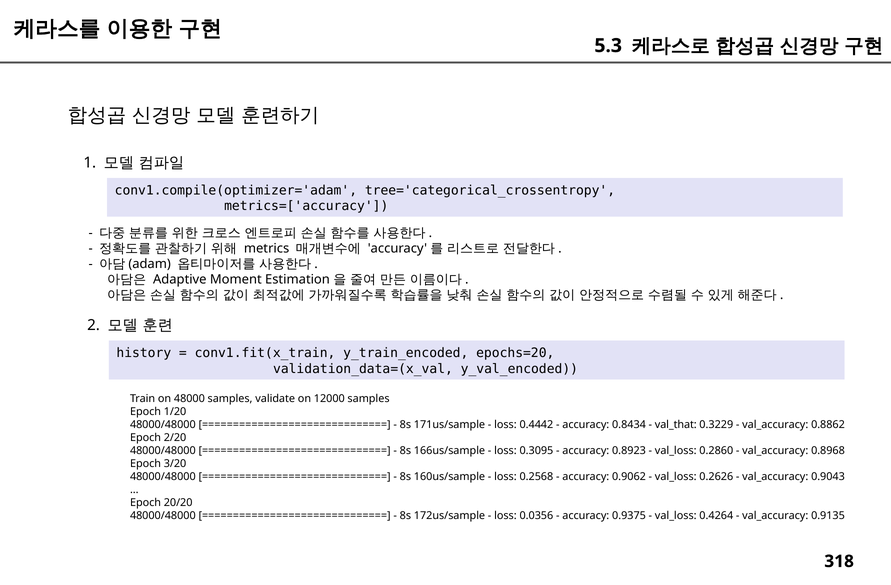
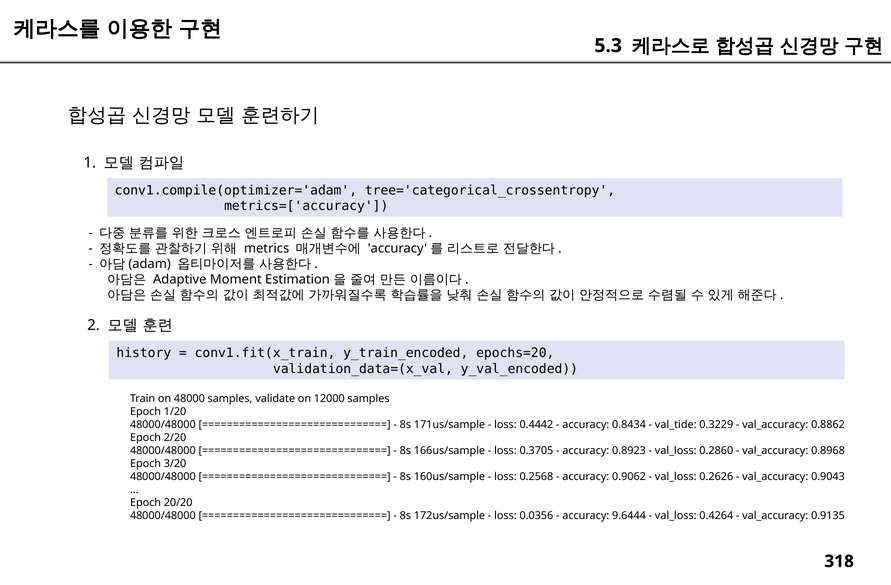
val_that: val_that -> val_tide (676, 425)
0.3095: 0.3095 -> 0.3705 (536, 451)
0.9375: 0.9375 -> 9.6444 (629, 516)
